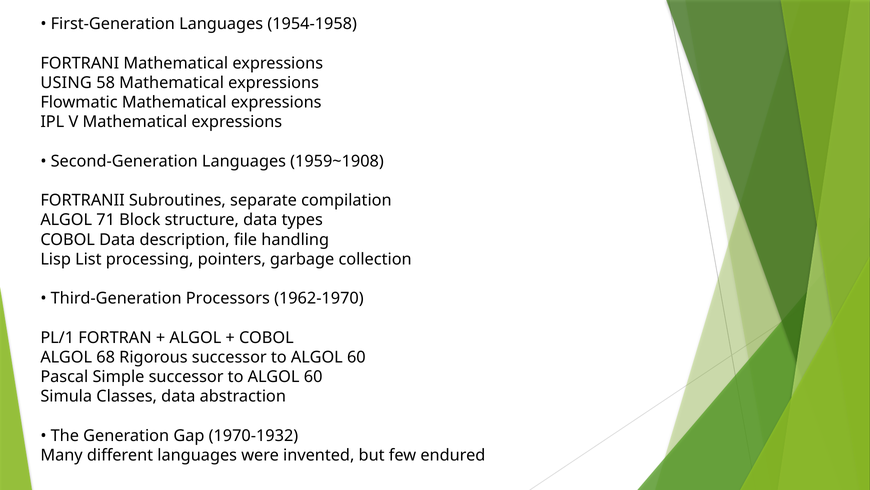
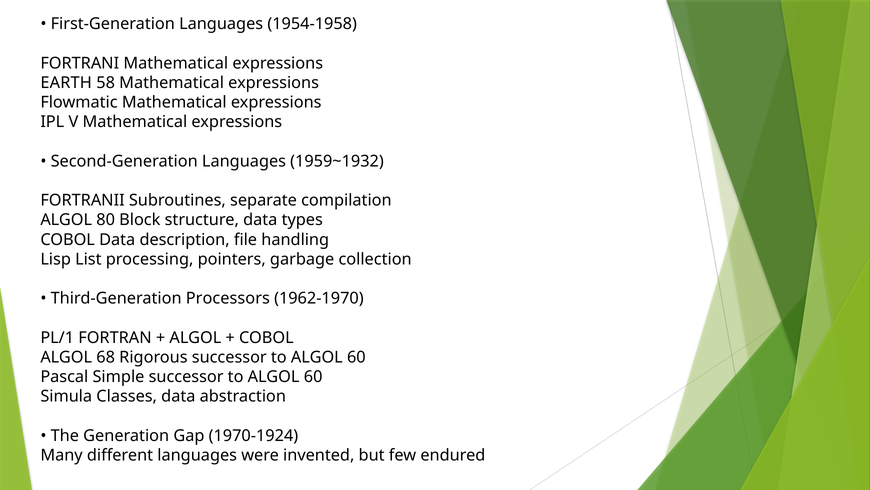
USING: USING -> EARTH (66, 83)
1959~1908: 1959~1908 -> 1959~1932 (337, 161)
71: 71 -> 80 (106, 220)
1970-1932: 1970-1932 -> 1970-1924 (253, 435)
